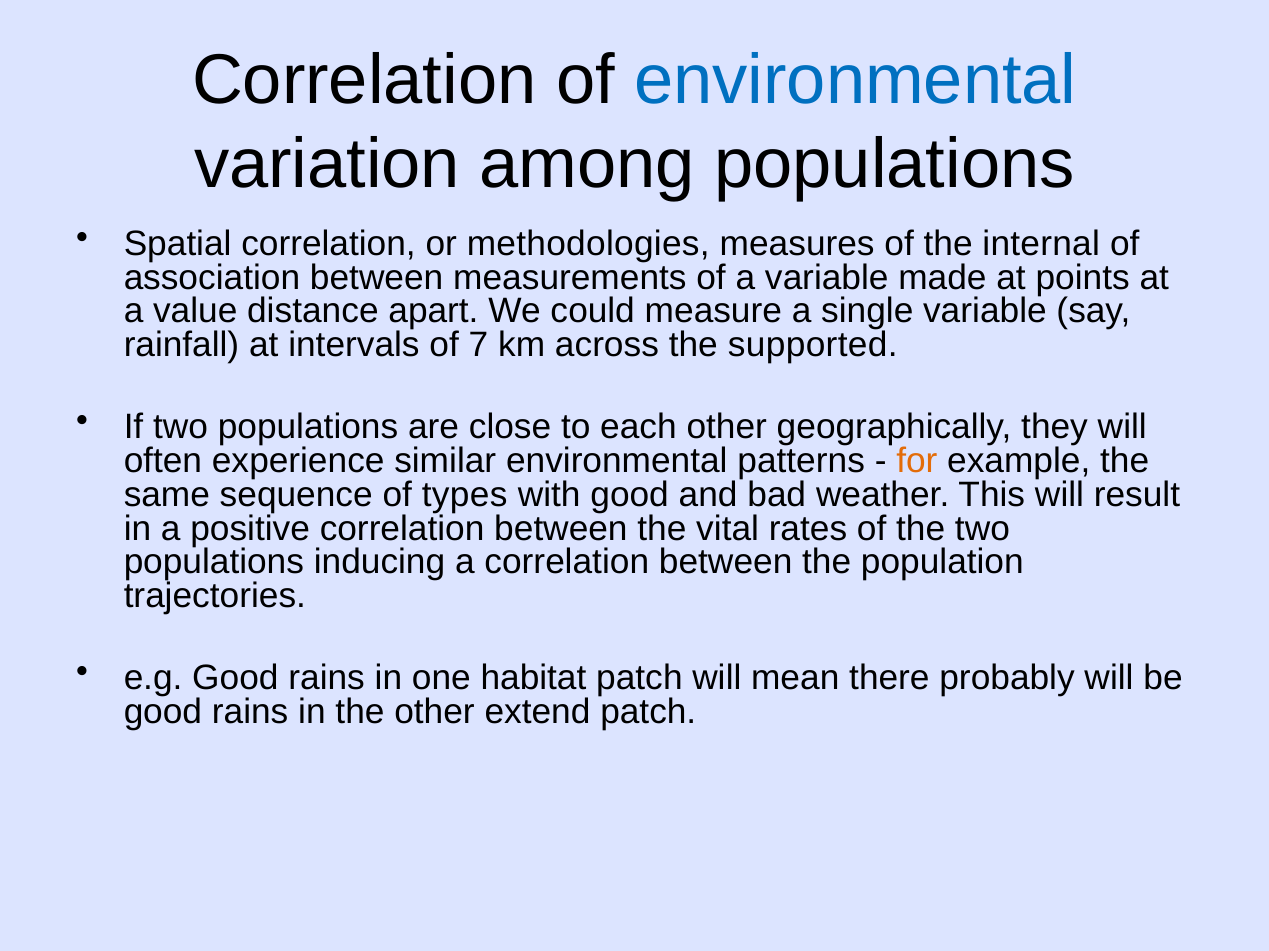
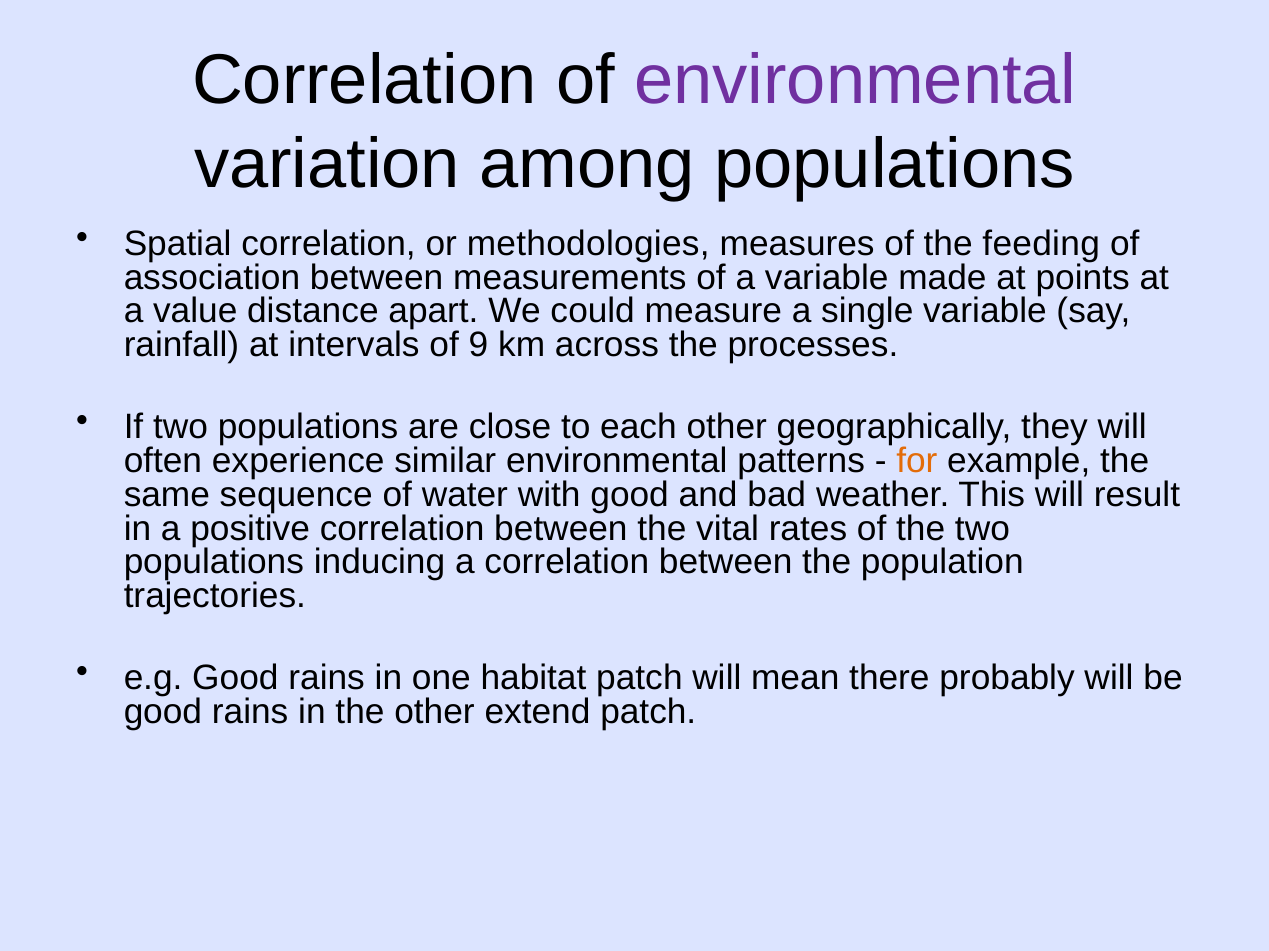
environmental colour: blue -> purple (855, 80)
internal: internal -> feeding (1041, 244)
7: 7 -> 9 (479, 345)
supported: supported -> processes (813, 345)
types: types -> water (465, 495)
